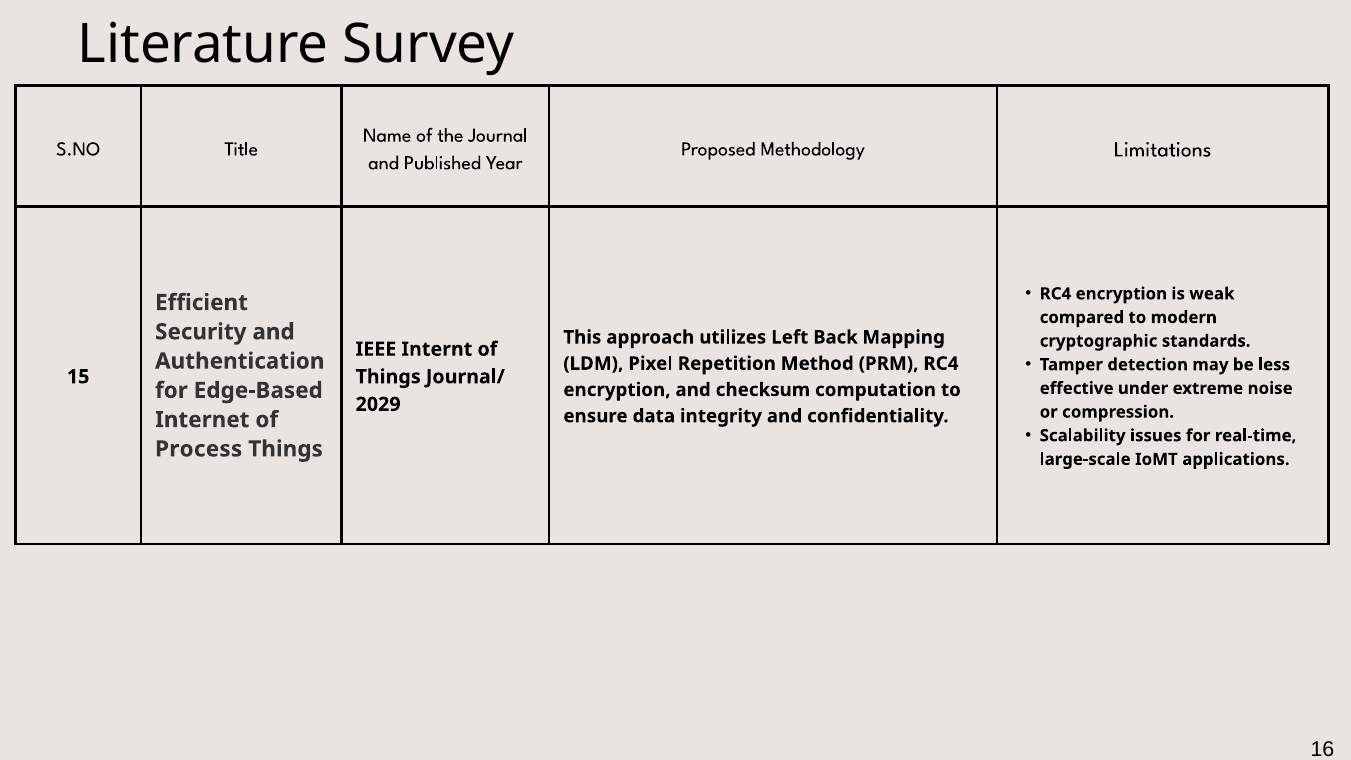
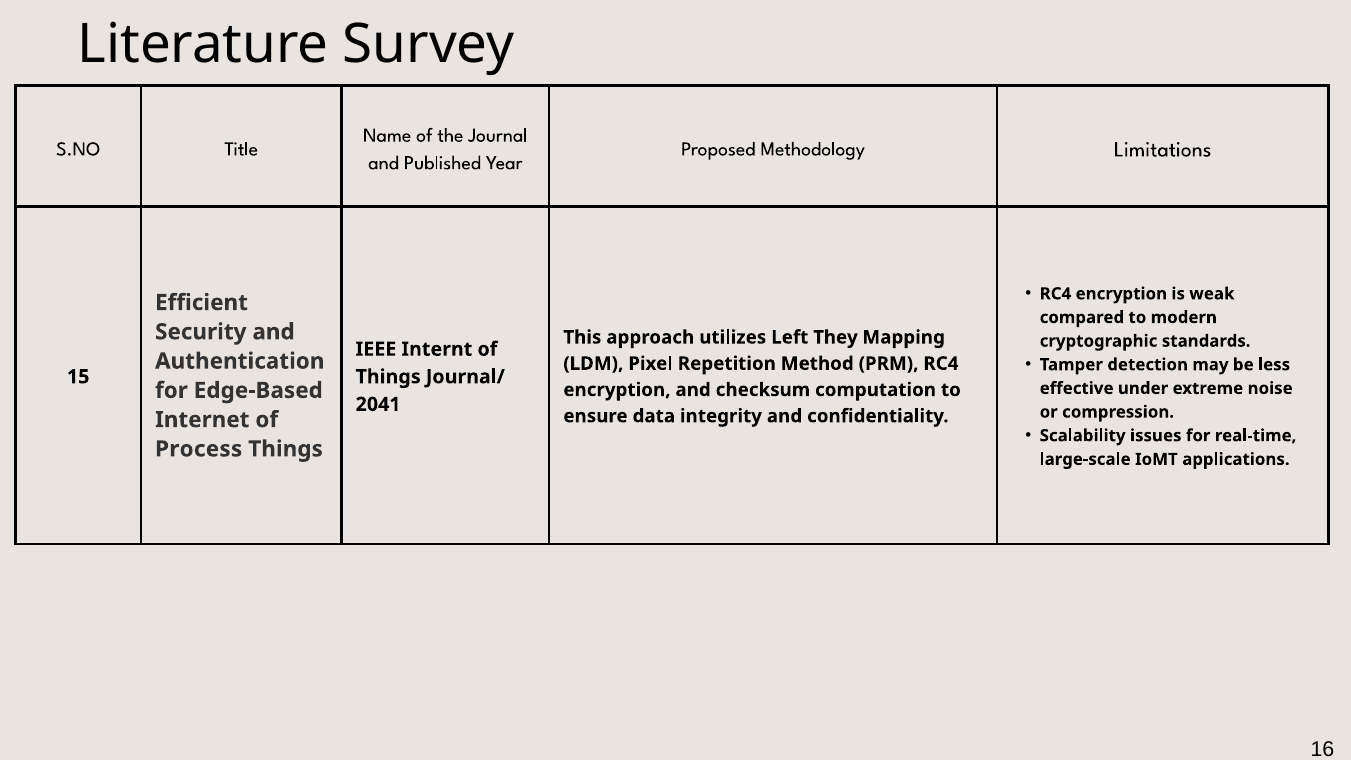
Back: Back -> They (835, 337)
2029: 2029 -> 2041 (378, 404)
